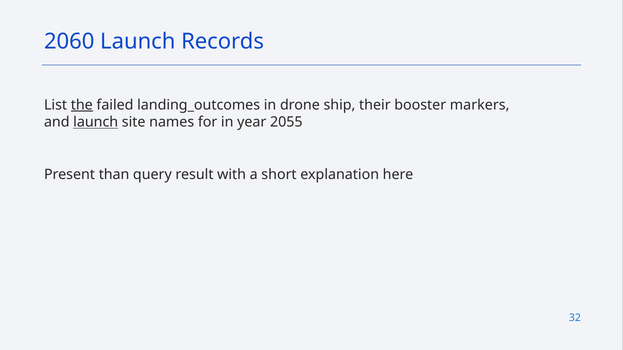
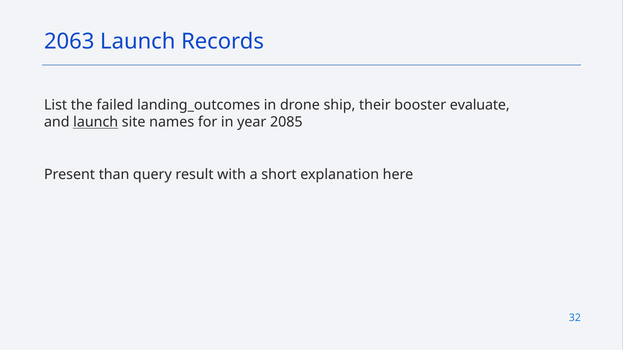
2060: 2060 -> 2063 (69, 42)
the underline: present -> none (82, 105)
markers: markers -> evaluate (480, 105)
2055: 2055 -> 2085 (286, 122)
